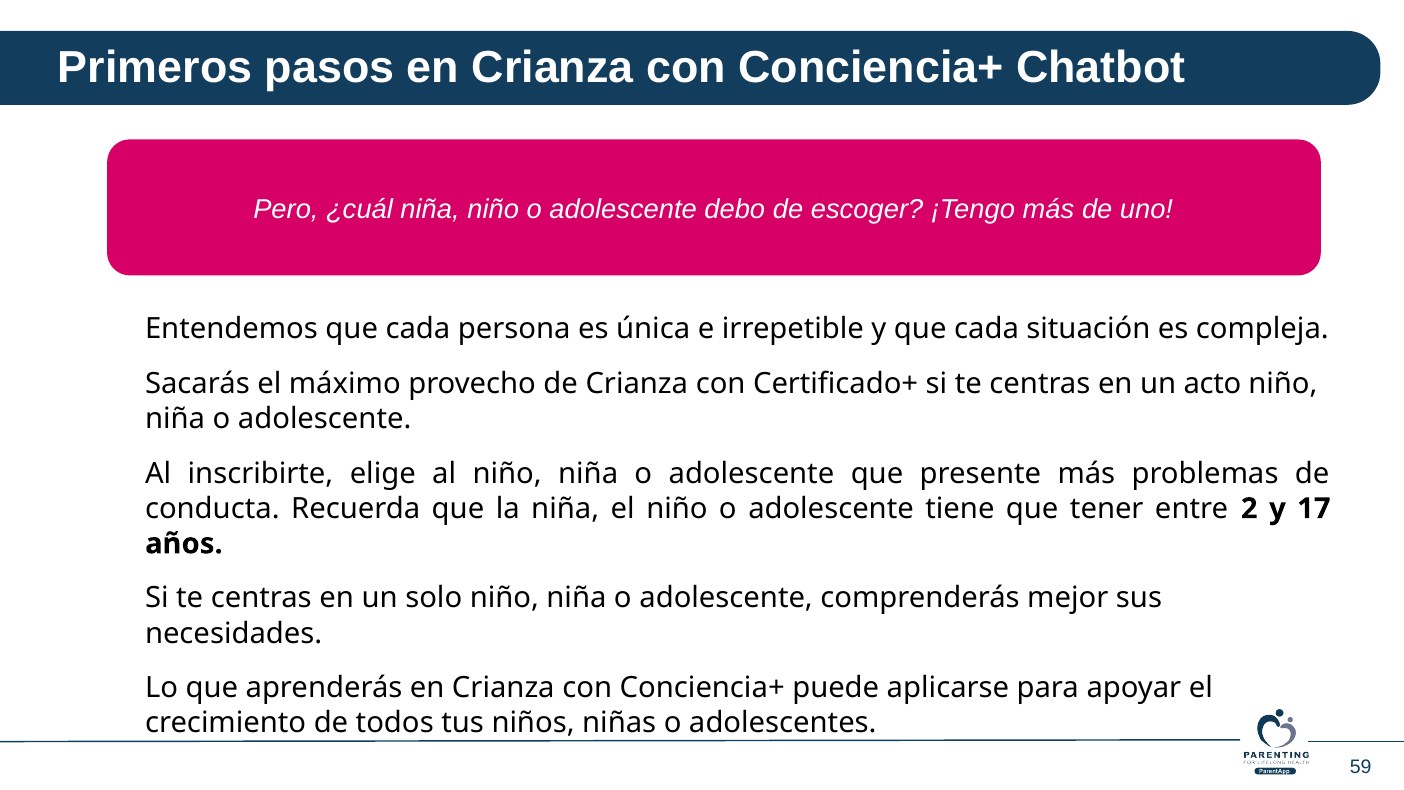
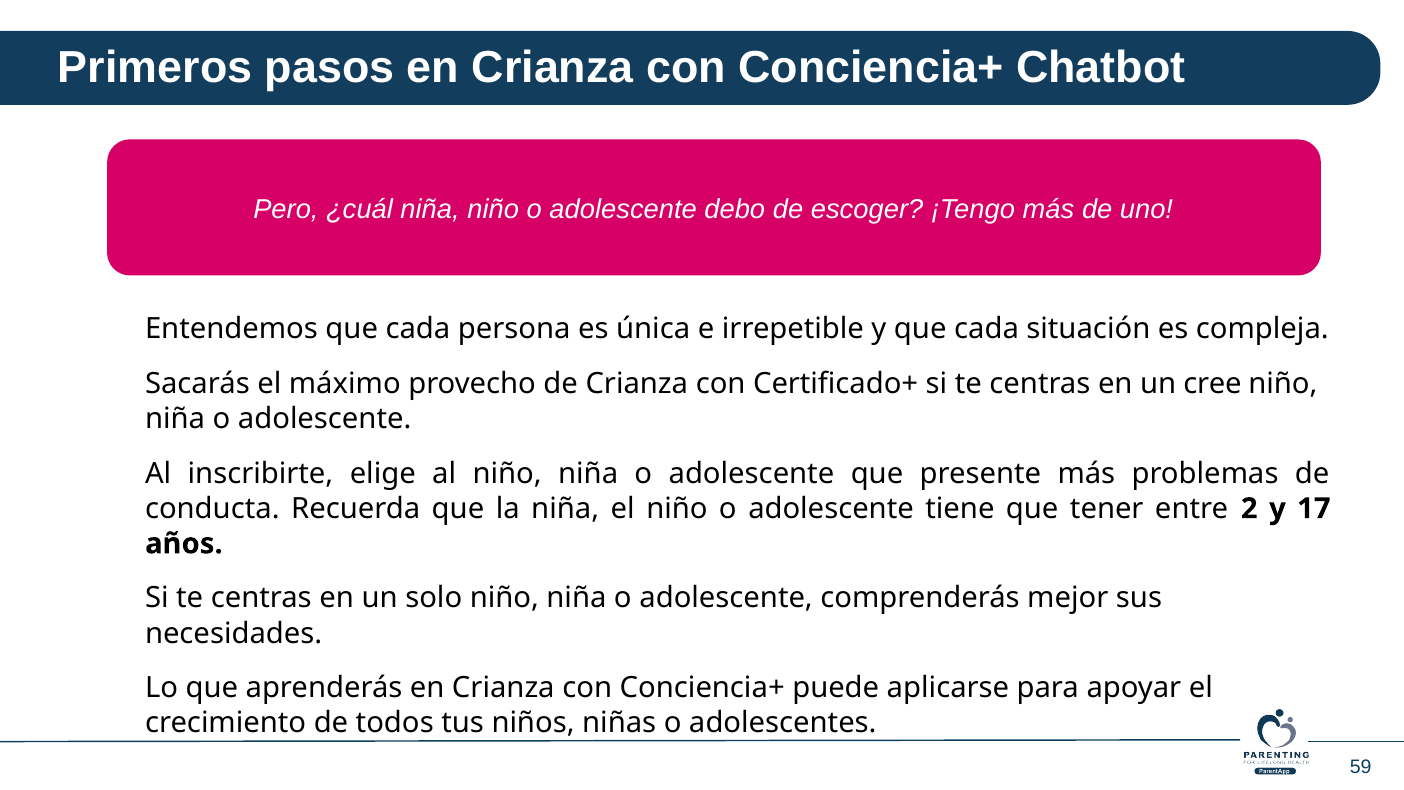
acto: acto -> cree (1212, 384)
